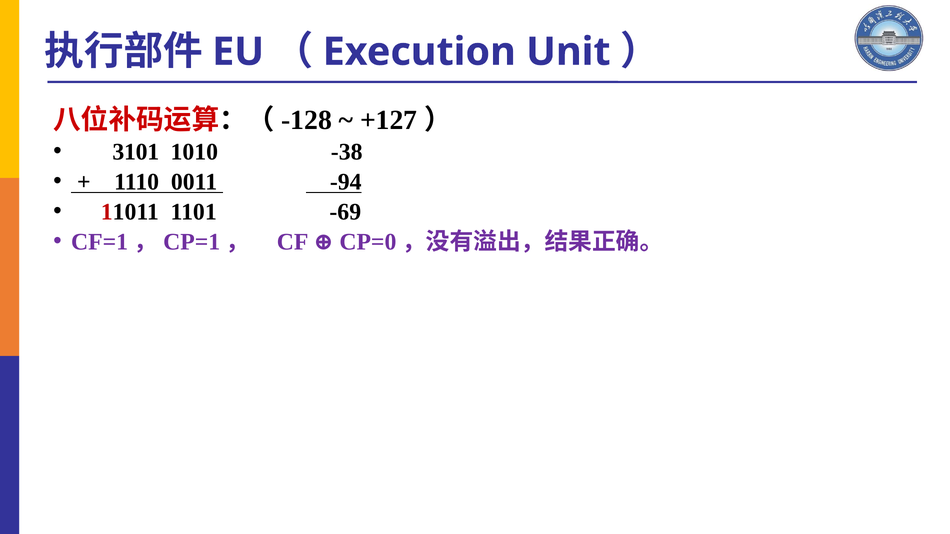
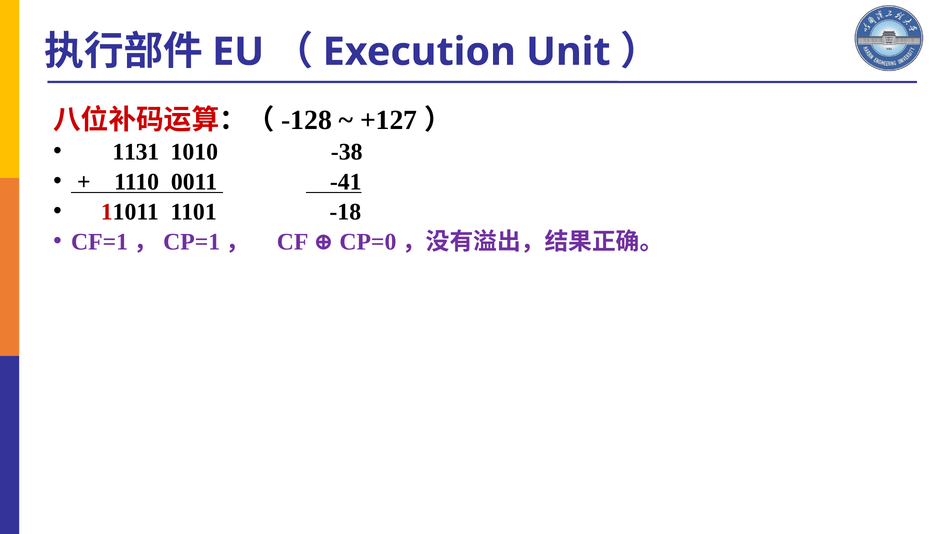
3101: 3101 -> 1131 (136, 152)
-94: -94 -> -41 (346, 182)
-69: -69 -> -18 (345, 212)
